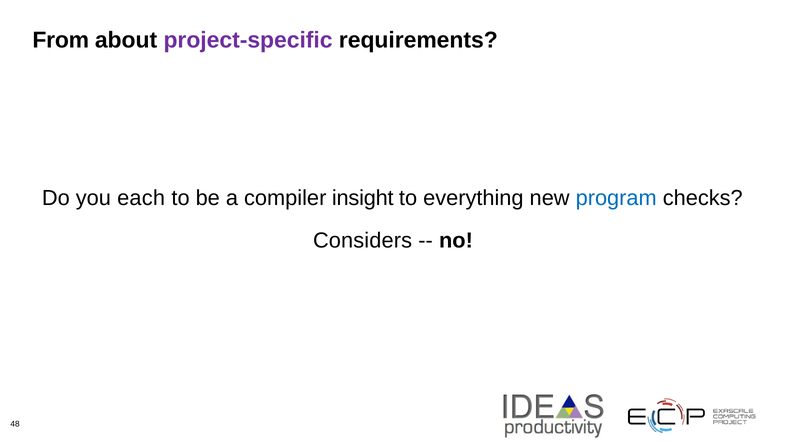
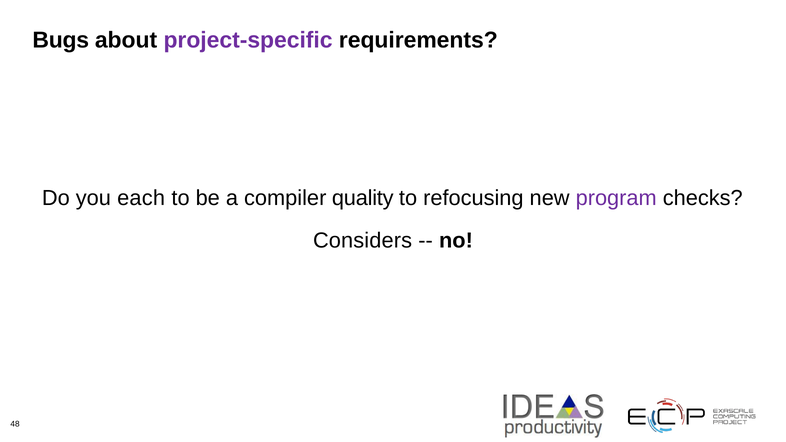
From: From -> Bugs (61, 40)
insight: insight -> quality (363, 198)
everything: everything -> refocusing (473, 198)
program colour: blue -> purple (616, 198)
